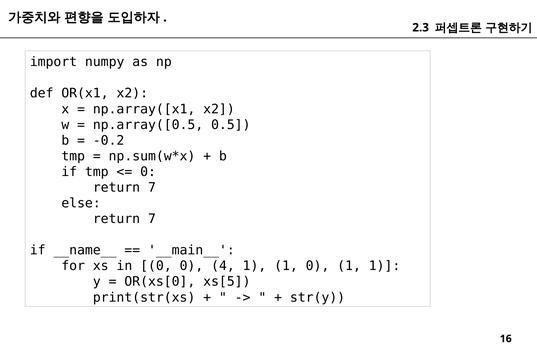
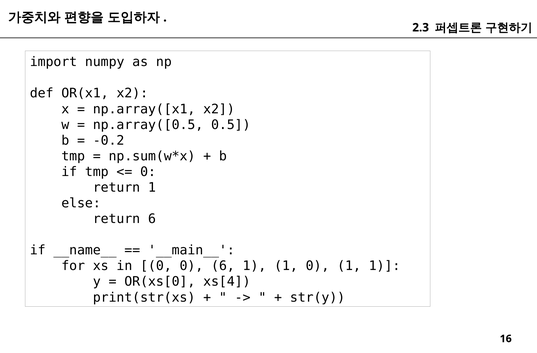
7: 7 -> 1 (152, 187)
7: 7 -> 6 (152, 219)
0 4: 4 -> 6 (223, 266)
xs[5: xs[5 -> xs[4 (227, 281)
